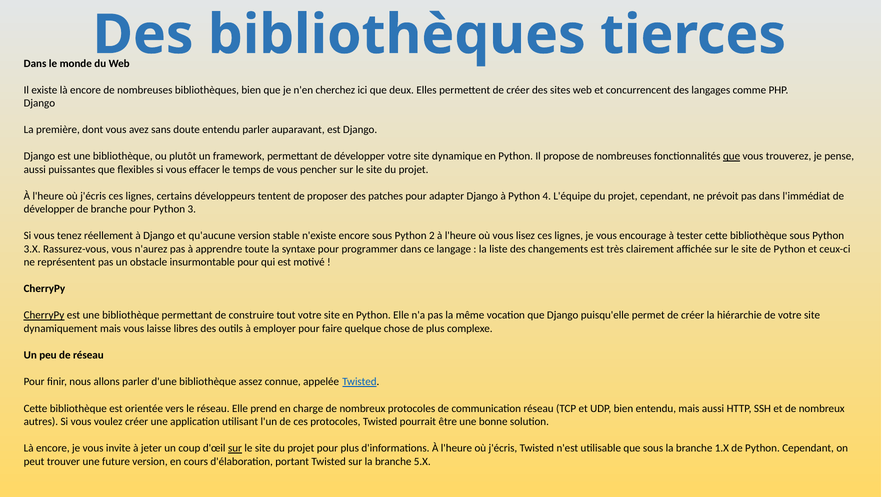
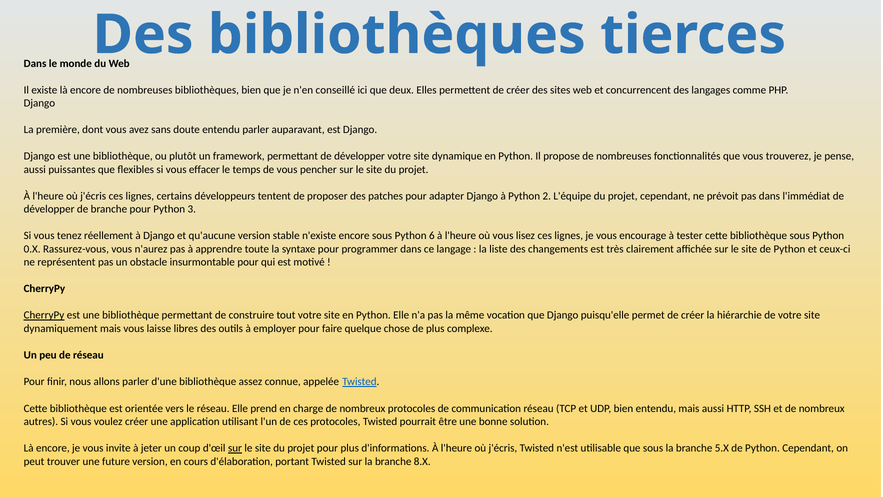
cherchez: cherchez -> conseillé (335, 90)
que underline: present -> none (732, 156)
4: 4 -> 2 (547, 196)
2: 2 -> 6 (432, 236)
3.X: 3.X -> 0.X (32, 249)
1.X: 1.X -> 5.X (722, 448)
5.X: 5.X -> 8.X (422, 461)
